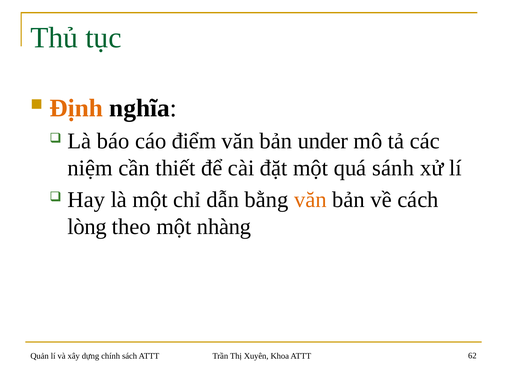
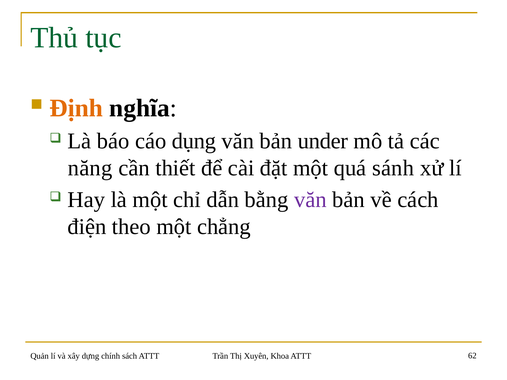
điểm: điểm -> dụng (194, 141)
niệm: niệm -> năng (90, 168)
văn colour: orange -> purple (310, 200)
lòng: lòng -> điện (87, 227)
nhàng: nhàng -> chẳng (224, 227)
